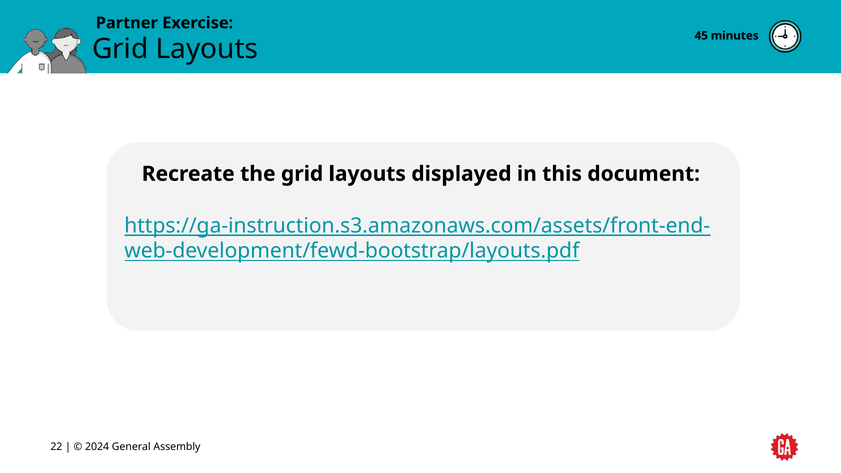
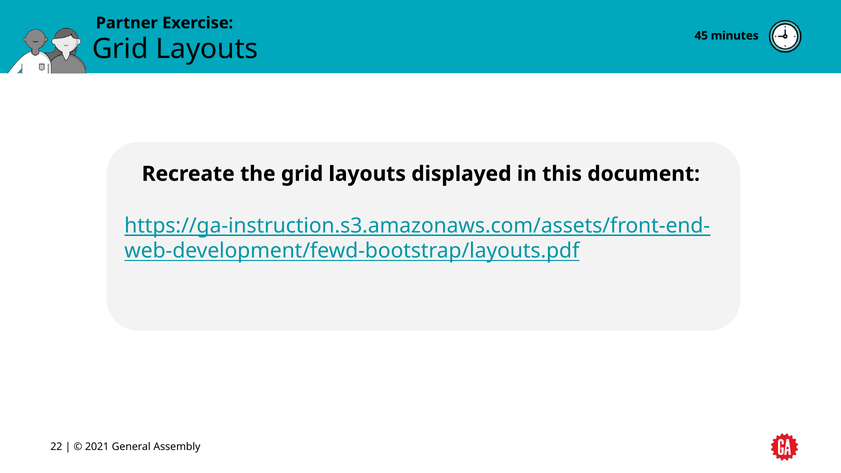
2024: 2024 -> 2021 (97, 447)
